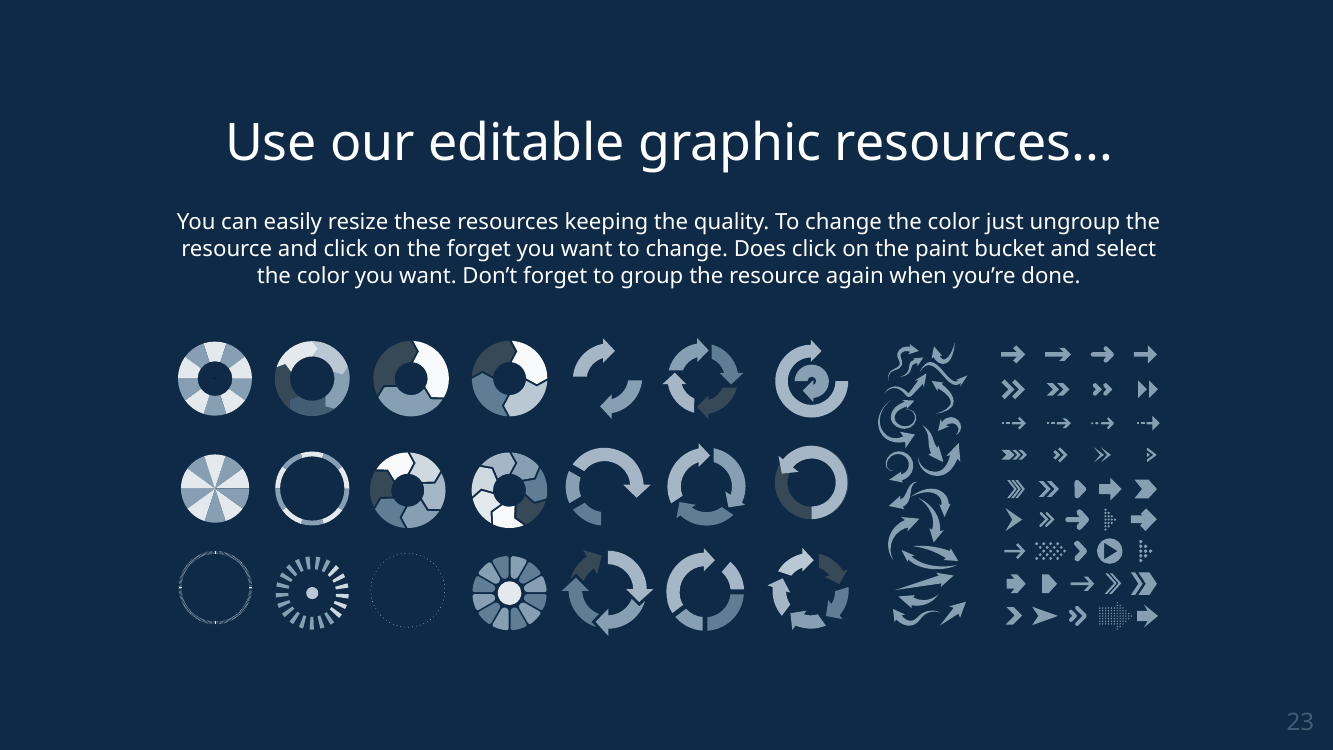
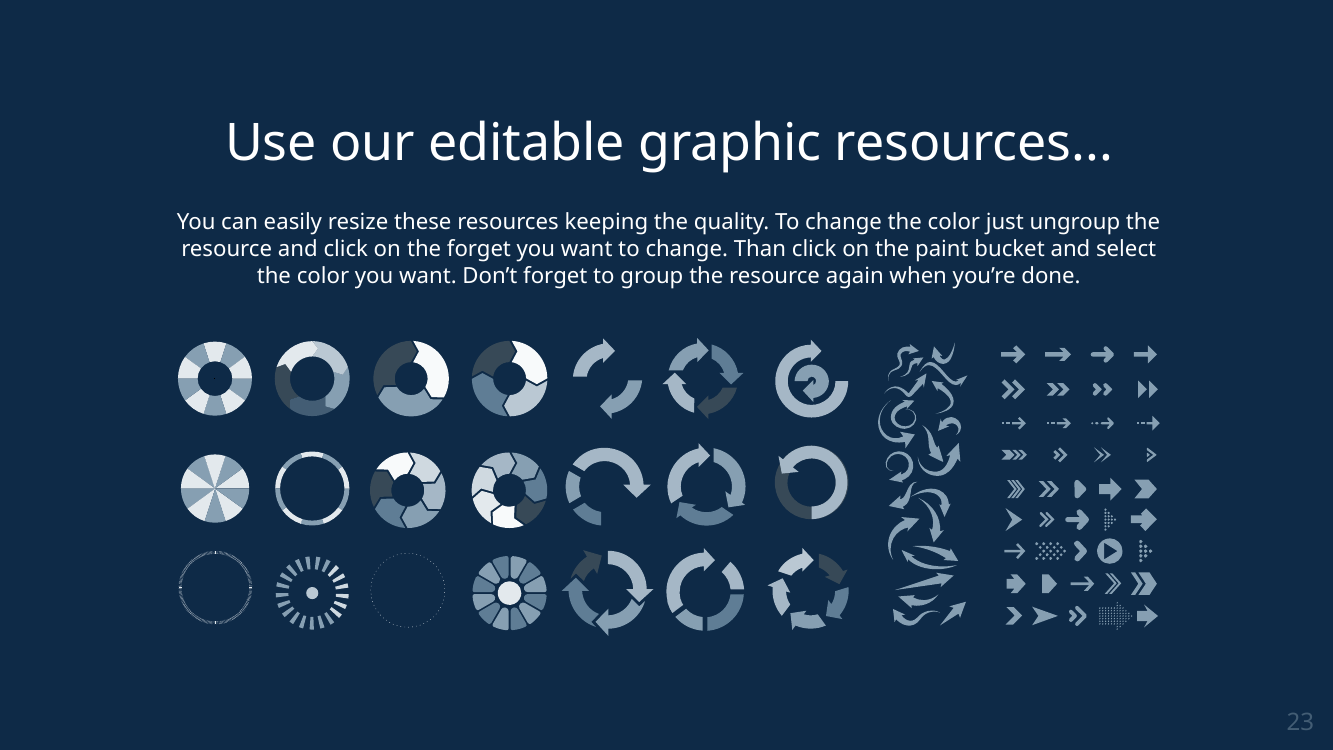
Does: Does -> Than (760, 249)
